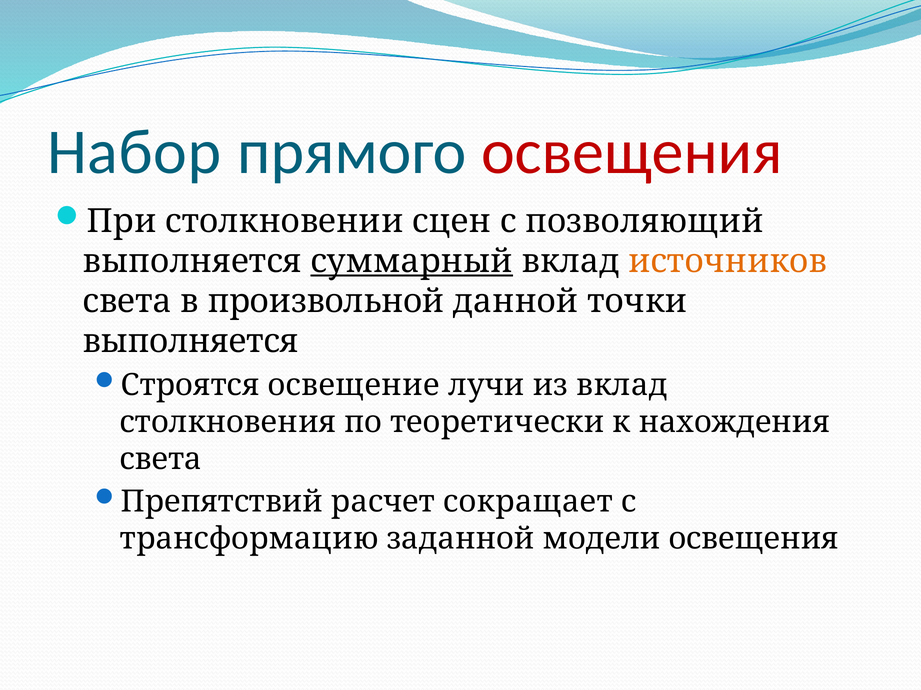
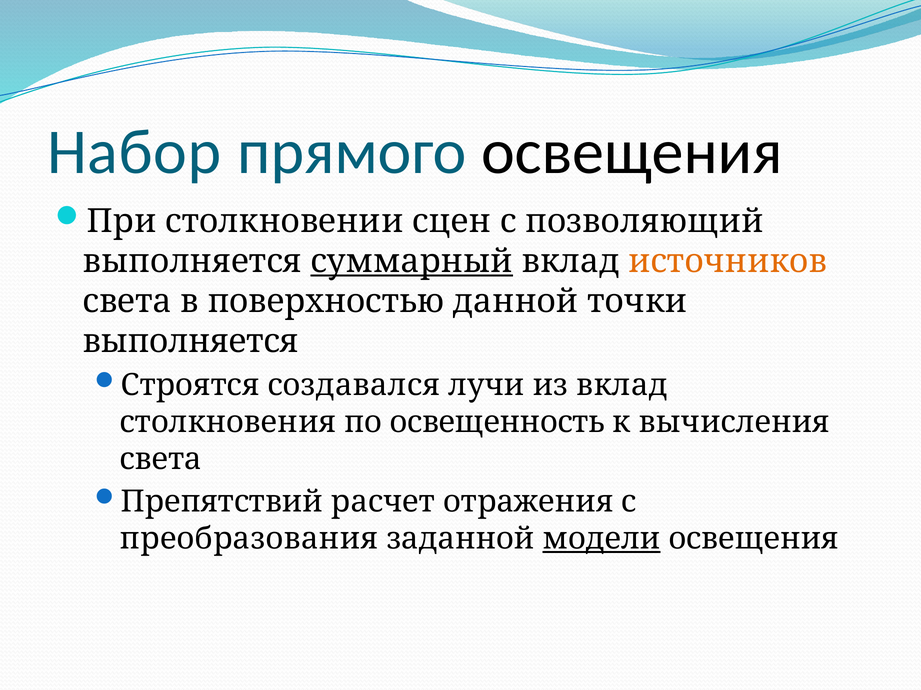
освещения colour: red -> black (632, 152)
произвольной: произвольной -> поверхностью (326, 302)
освещение: освещение -> создавался (354, 386)
теоретически: теоретически -> освещенность (497, 423)
нахождения: нахождения -> вычисления (734, 423)
сокращает: сокращает -> отражения (528, 502)
трансформацию: трансформацию -> преобразования (249, 539)
модели underline: none -> present (602, 539)
